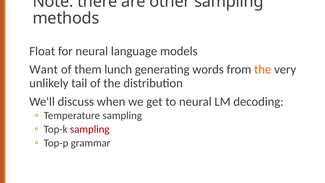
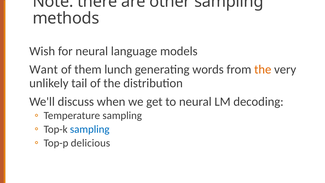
Float: Float -> Wish (42, 51)
sampling colour: red -> blue (90, 129)
grammar: grammar -> delicious (90, 143)
